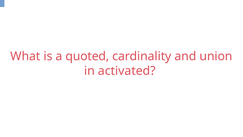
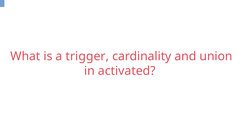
quoted: quoted -> trigger (87, 56)
